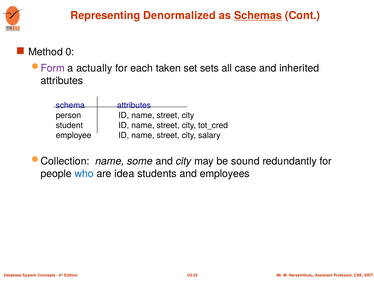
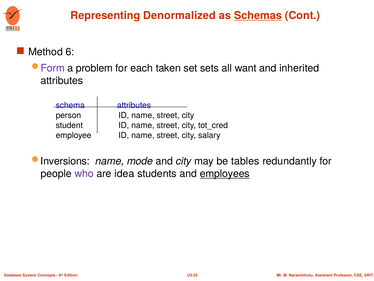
0: 0 -> 6 (70, 52)
actually: actually -> problem (94, 68)
case: case -> want (246, 68)
Collection: Collection -> Inversions (65, 161)
some: some -> mode (140, 161)
sound: sound -> tables (245, 161)
who colour: blue -> purple (84, 173)
employees underline: none -> present (225, 173)
